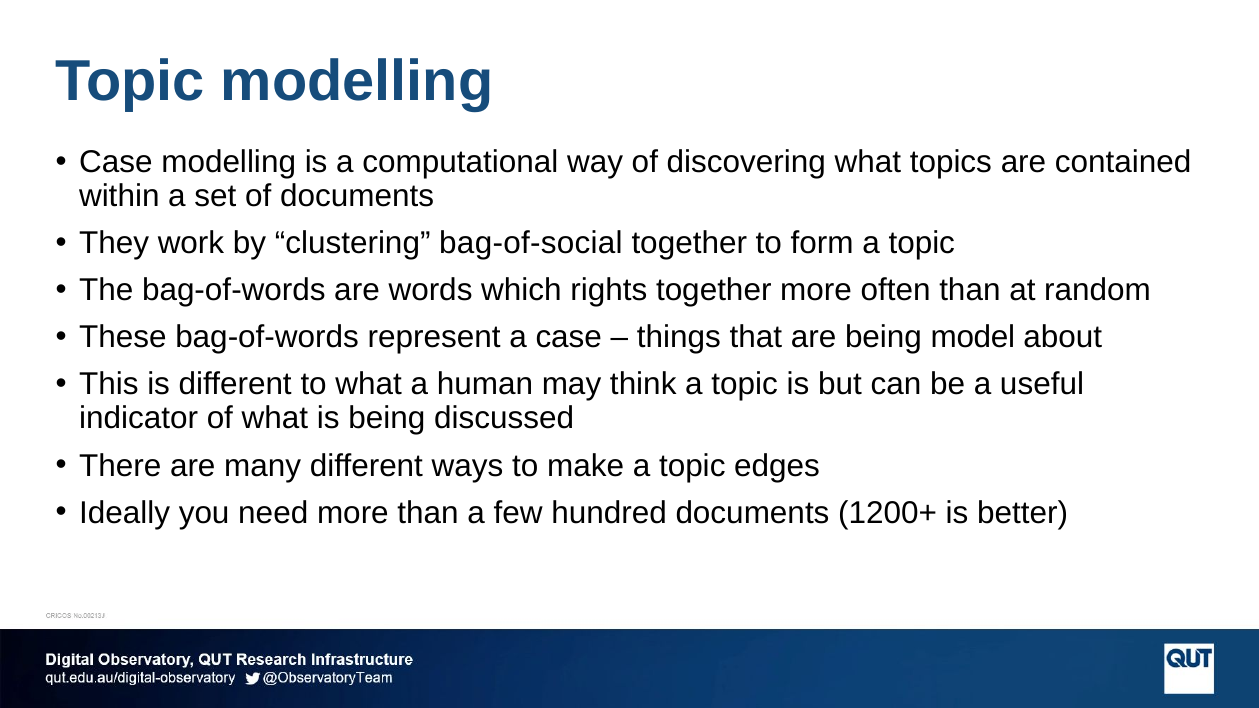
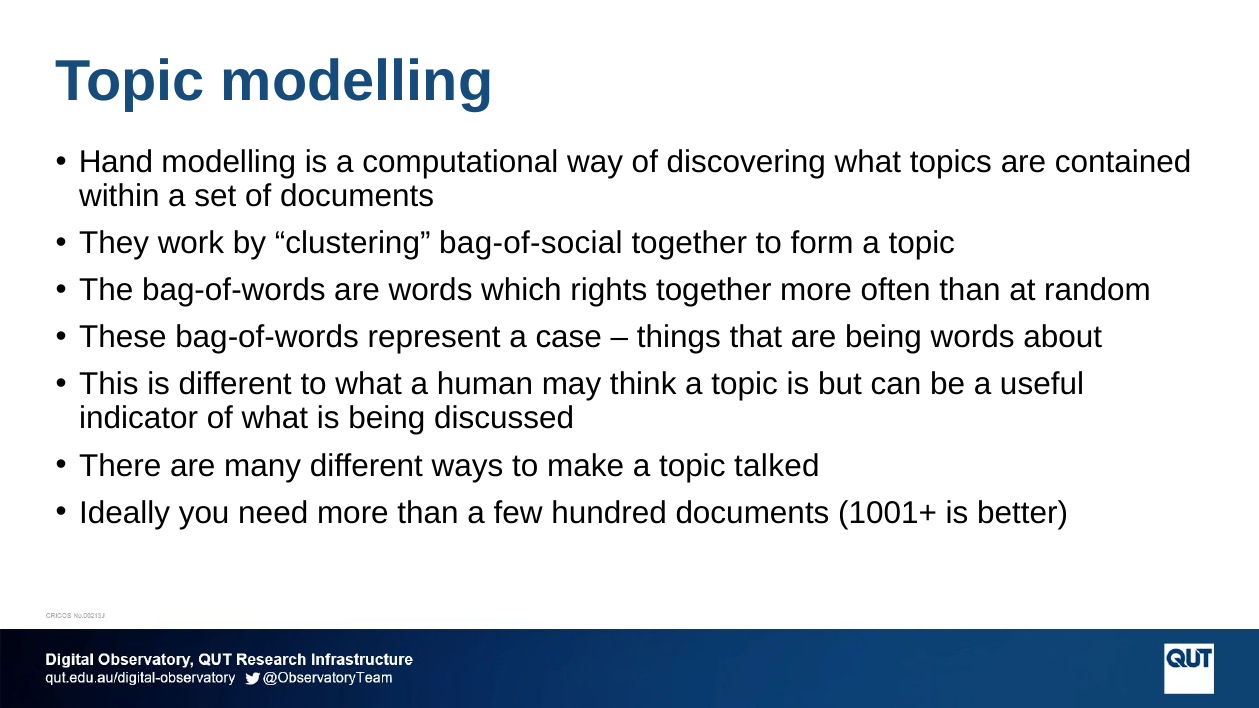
Case: Case -> Hand (116, 162)
being model: model -> words (973, 338)
edges: edges -> talked (777, 466)
1200+: 1200+ -> 1001+ (888, 513)
